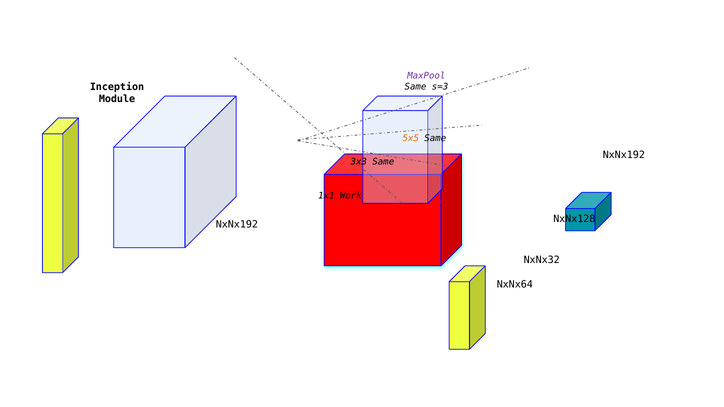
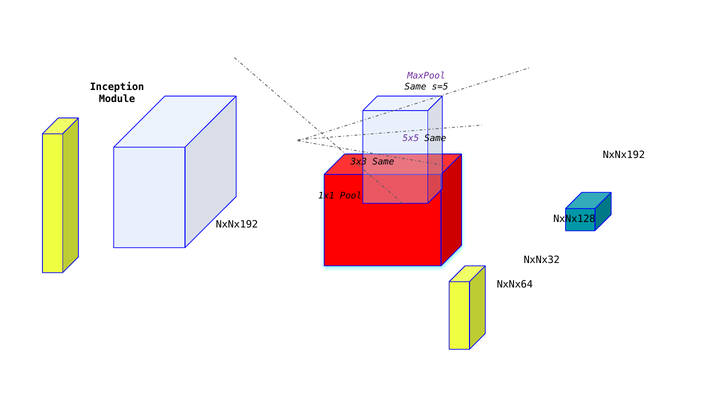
s=3: s=3 -> s=5 (440, 87)
5x5 colour: orange -> purple (411, 138)
Work: Work -> Pool (351, 196)
